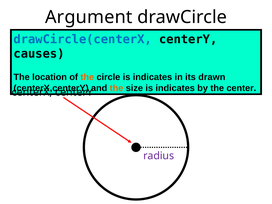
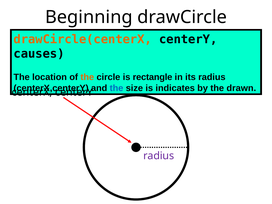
Argument: Argument -> Beginning (89, 17)
drawCircle(centerX colour: blue -> orange (83, 39)
circle is indicates: indicates -> rectangle (152, 77)
its drawn: drawn -> radius (212, 77)
the colour: orange -> blue (116, 88)
center: center -> drawn (241, 88)
